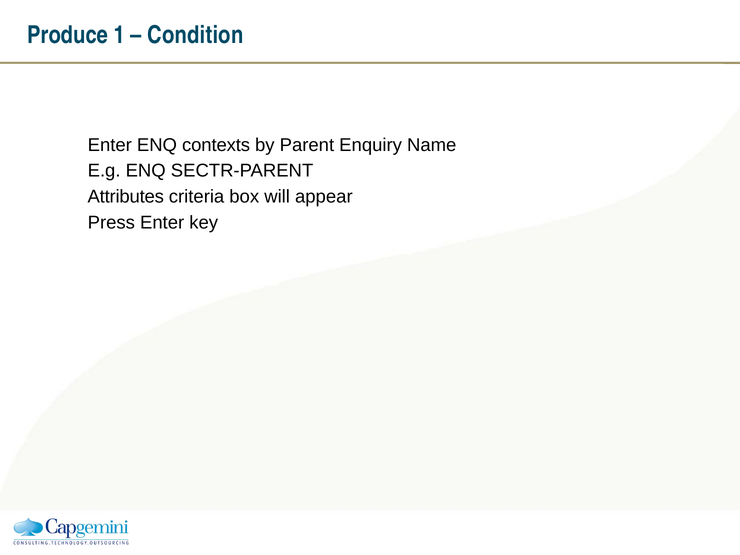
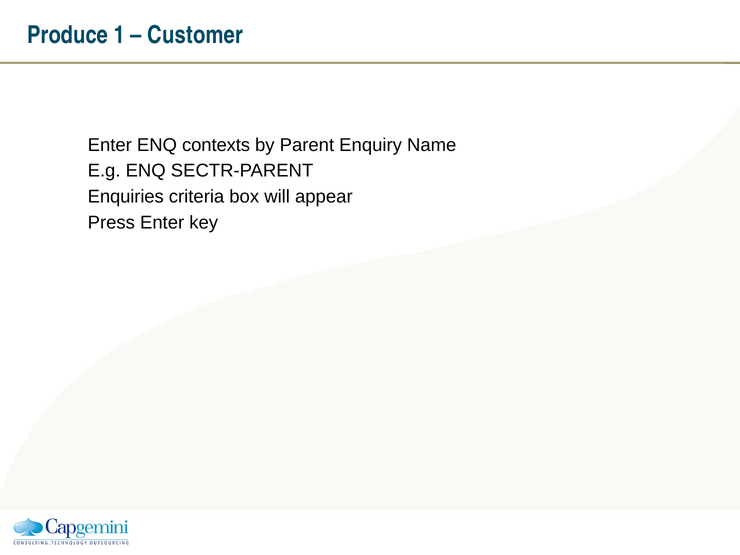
Condition: Condition -> Customer (195, 35)
Attributes: Attributes -> Enquiries (126, 197)
